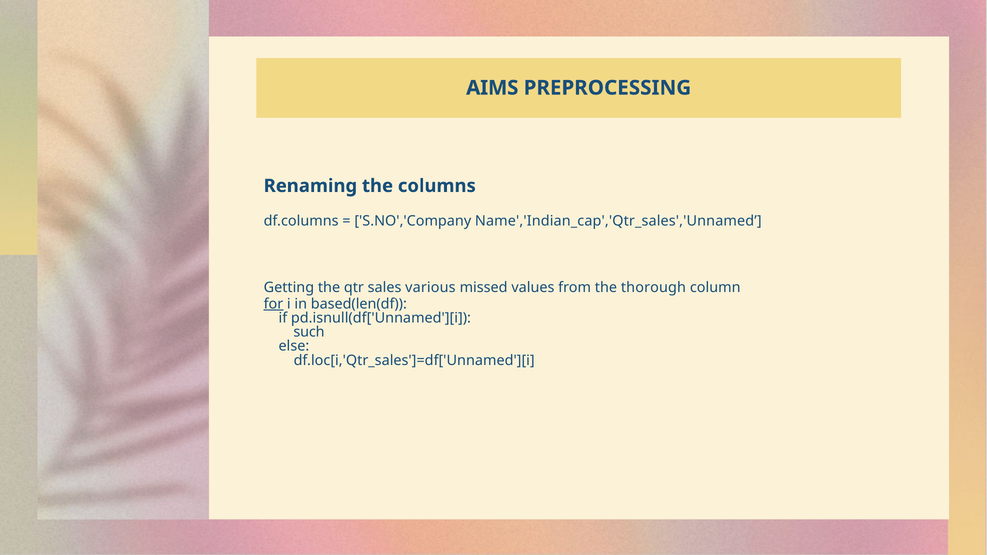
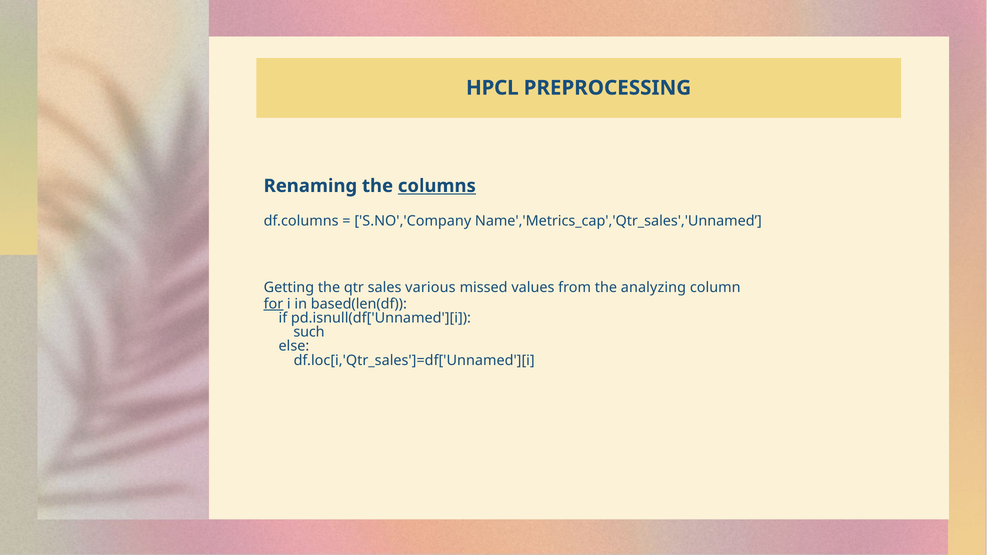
AIMS: AIMS -> HPCL (492, 88)
columns underline: none -> present (437, 186)
Name','Indian_cap','Qtr_sales','Unnamed: Name','Indian_cap','Qtr_sales','Unnamed -> Name','Metrics_cap','Qtr_sales','Unnamed (618, 221)
thorough: thorough -> analyzing (653, 287)
